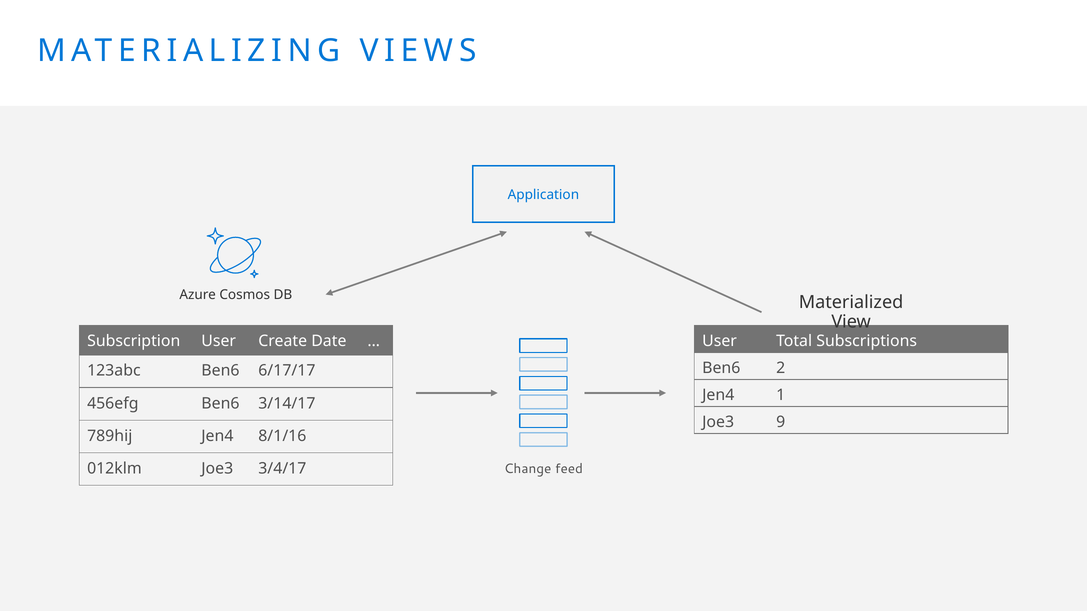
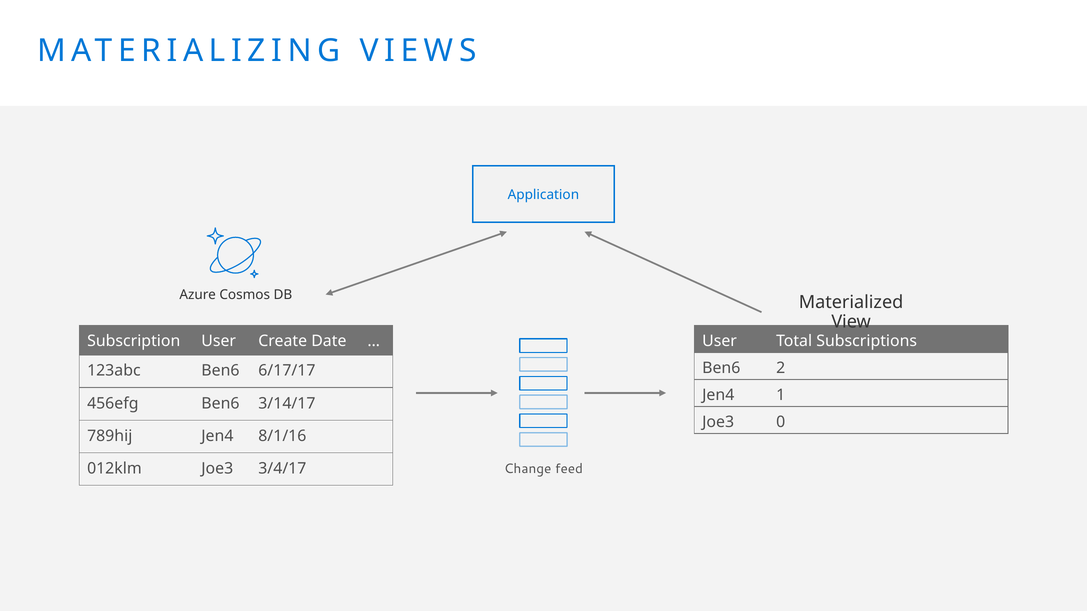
9: 9 -> 0 (781, 423)
